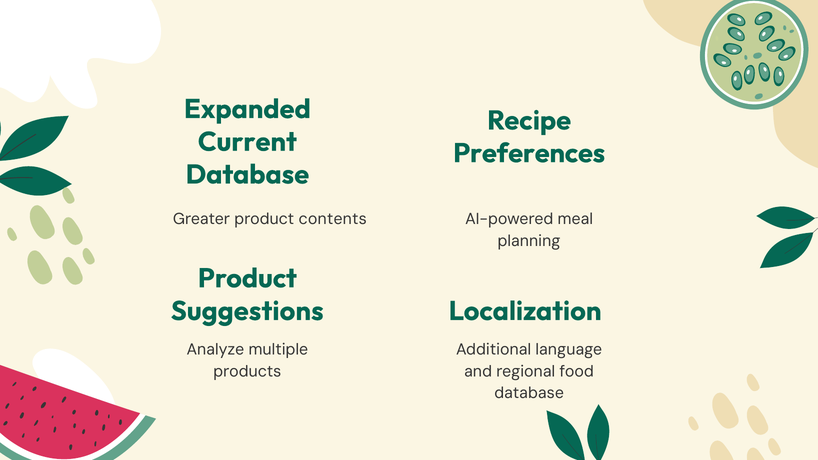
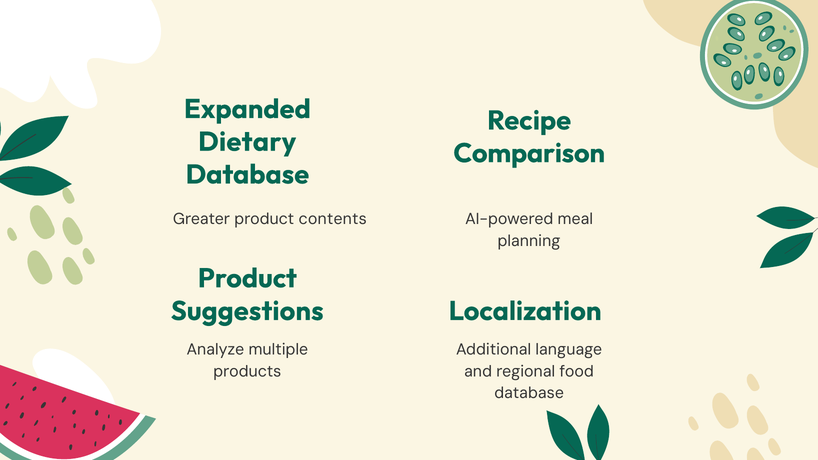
Current: Current -> Dietary (247, 142)
Preferences: Preferences -> Comparison (529, 153)
